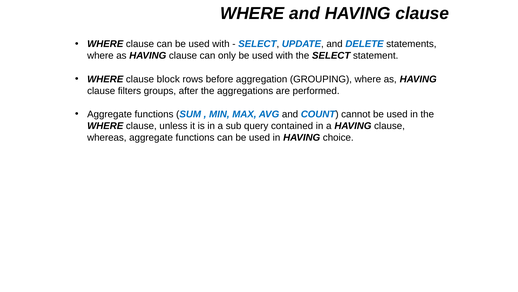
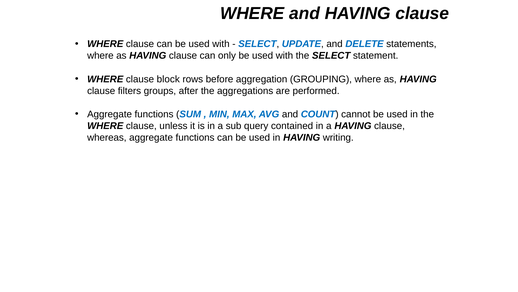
choice: choice -> writing (338, 137)
